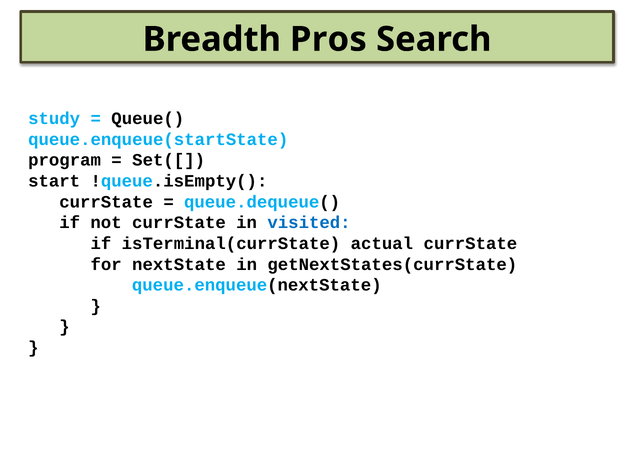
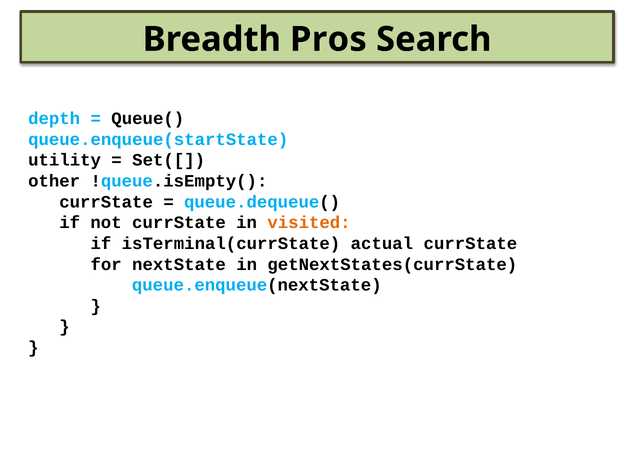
study: study -> depth (54, 118)
program: program -> utility (65, 160)
start: start -> other (54, 181)
visited colour: blue -> orange (309, 222)
